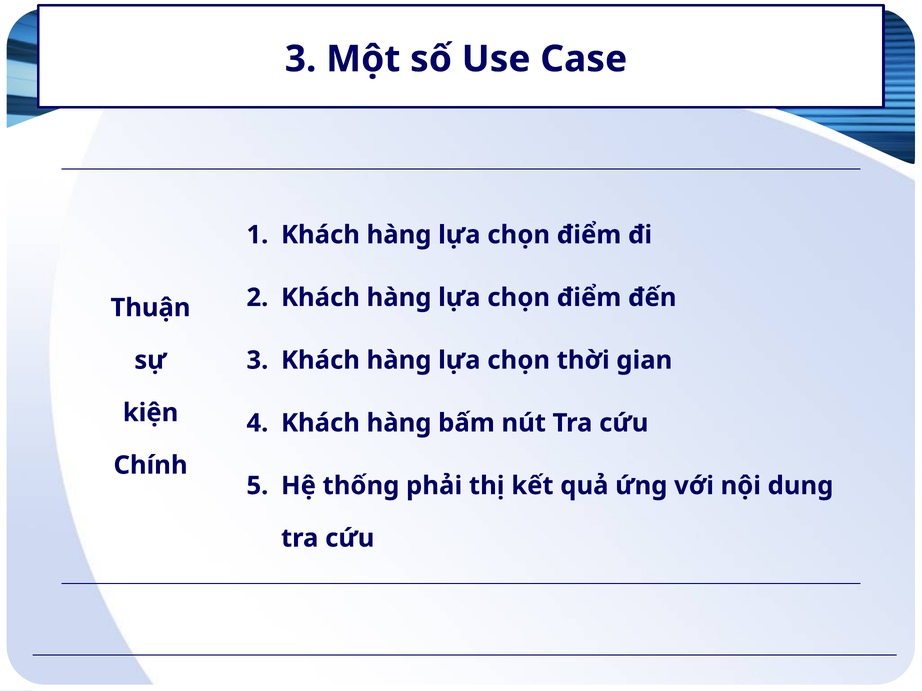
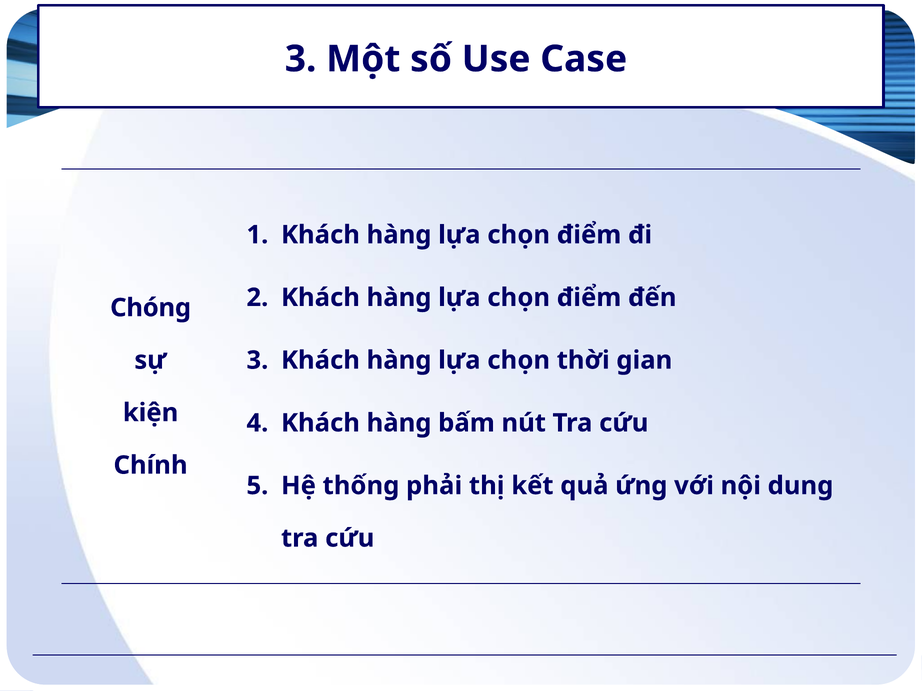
Thuận: Thuận -> Chóng (151, 308)
